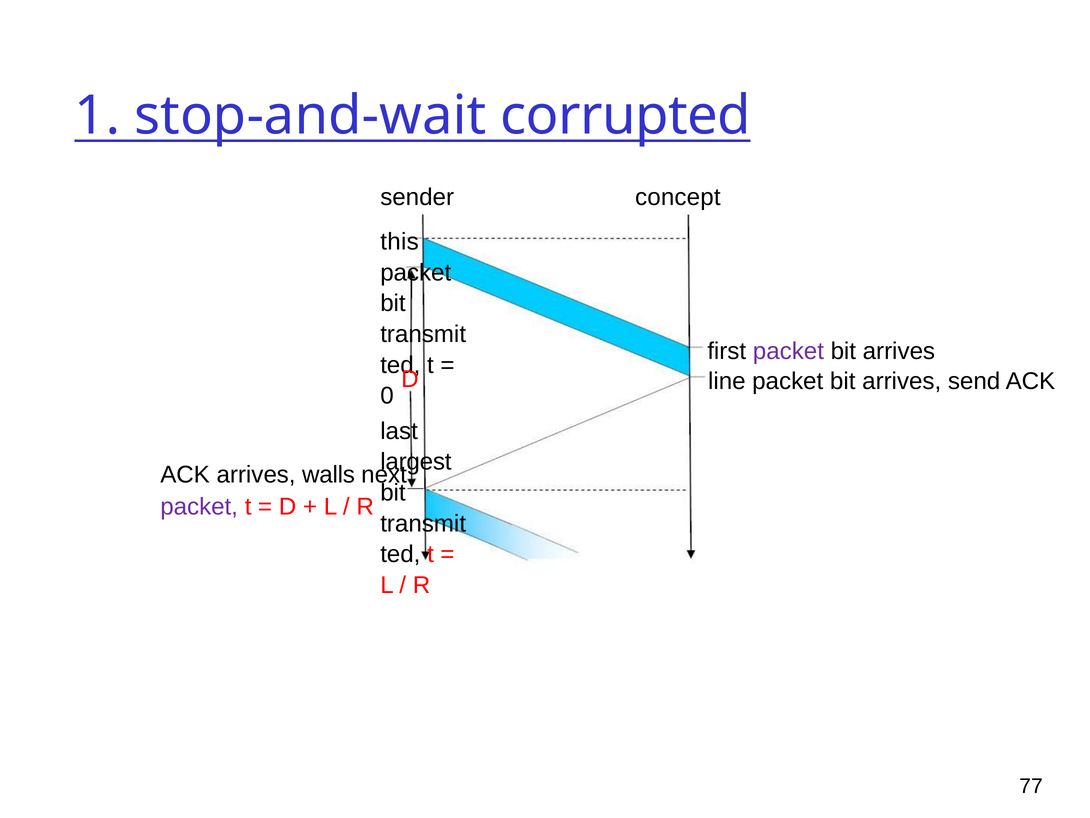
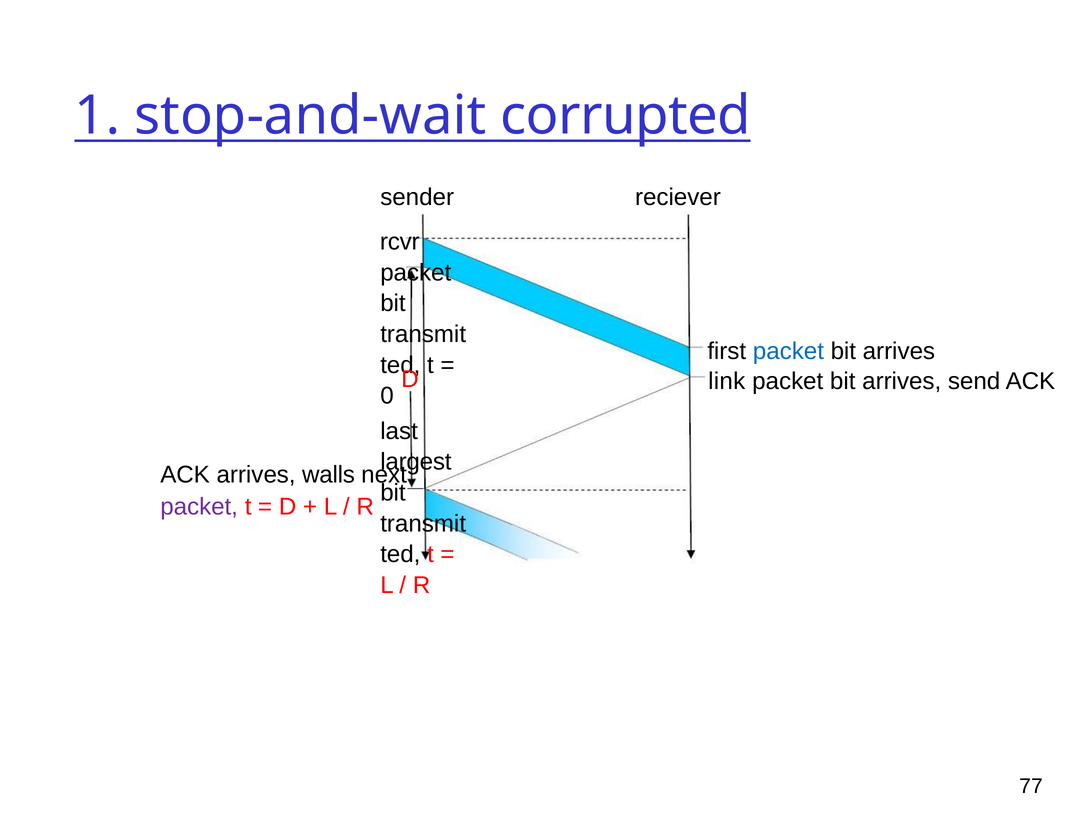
concept: concept -> reciever (678, 197)
this: this -> rcvr (400, 242)
packet colour: purple -> blue (788, 351)
line: line -> link (727, 381)
